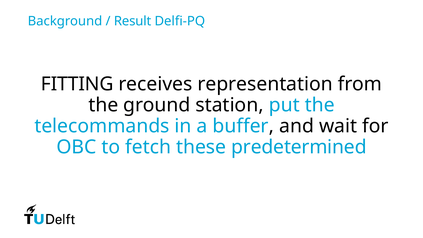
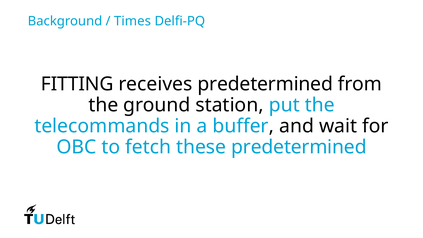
Result: Result -> Times (132, 21)
receives representation: representation -> predetermined (265, 84)
